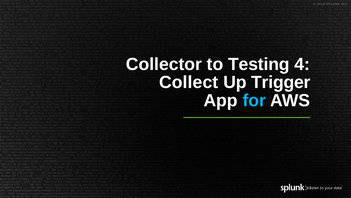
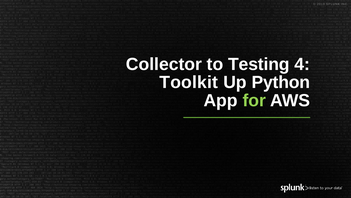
Collect: Collect -> Toolkit (189, 82)
Trigger: Trigger -> Python (281, 82)
for colour: light blue -> light green (254, 100)
